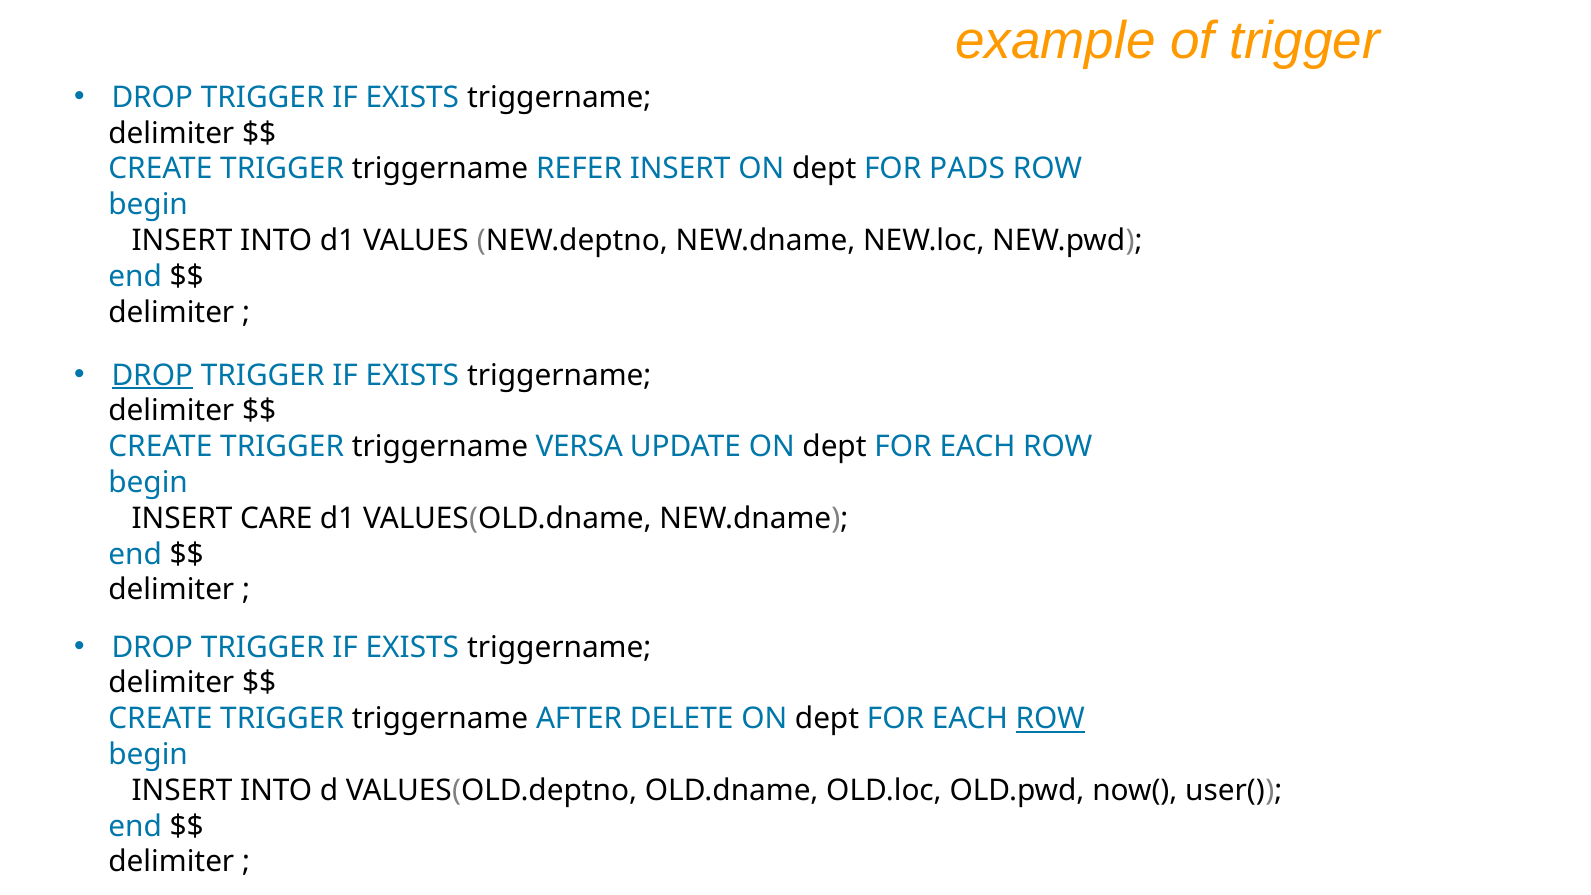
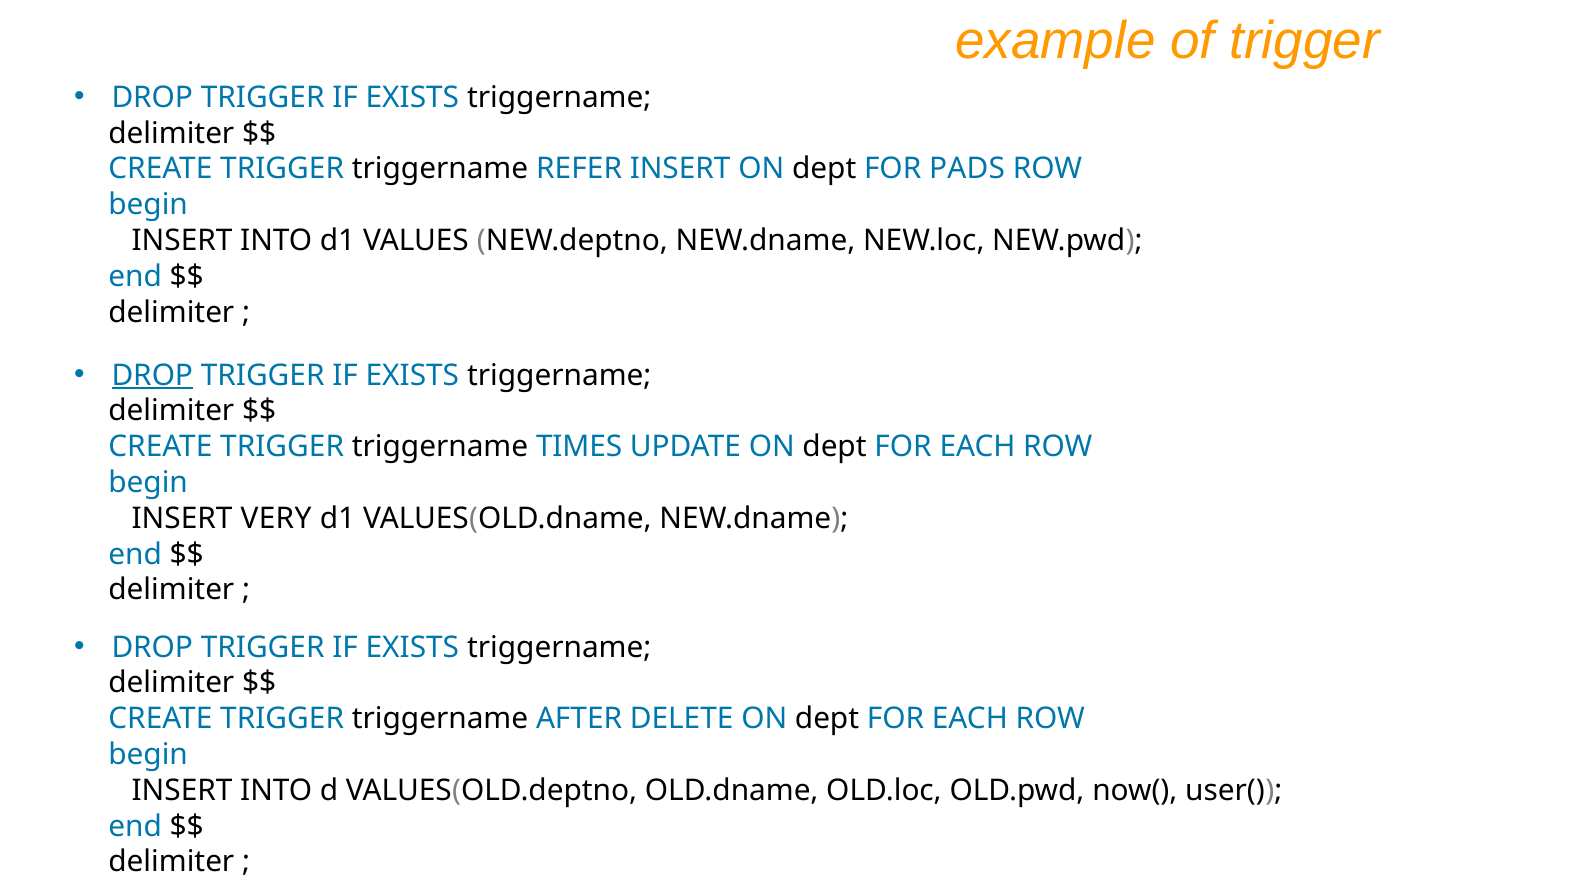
VERSA: VERSA -> TIMES (579, 447)
CARE: CARE -> VERY (276, 518)
ROW underline: present -> none (1050, 719)
